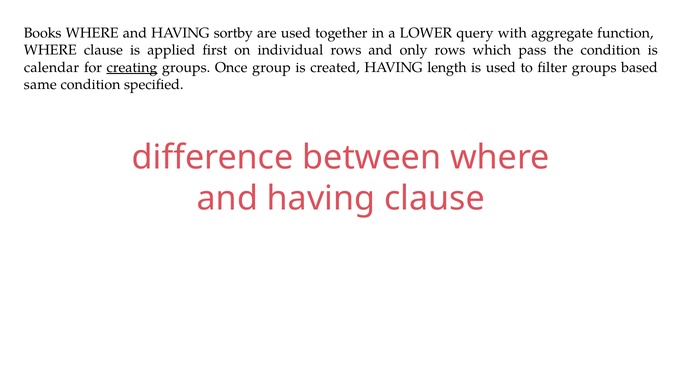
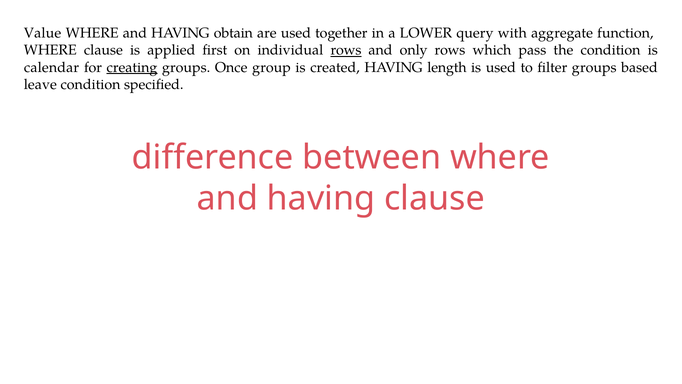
Books: Books -> Value (43, 33)
sortby: sortby -> obtain (233, 33)
rows underline: none -> present (346, 50)
same: same -> leave (40, 84)
